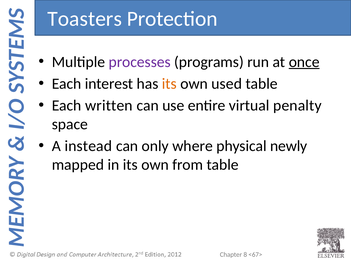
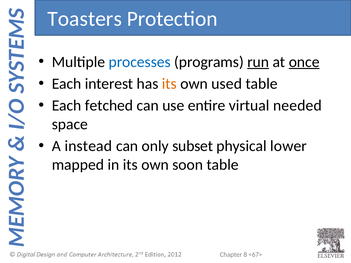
processes colour: purple -> blue (140, 62)
run underline: none -> present (258, 62)
written: written -> fetched (109, 106)
penalty: penalty -> needed (297, 106)
where: where -> subset (193, 146)
newly: newly -> lower (289, 146)
from: from -> soon (188, 165)
